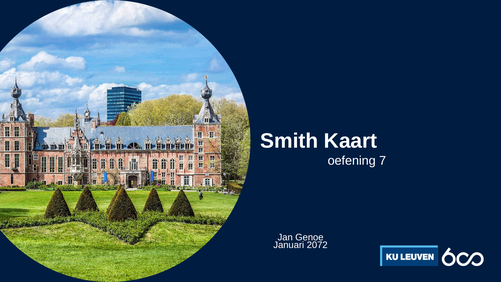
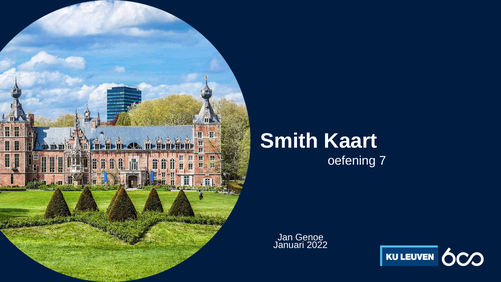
2072: 2072 -> 2022 (317, 245)
